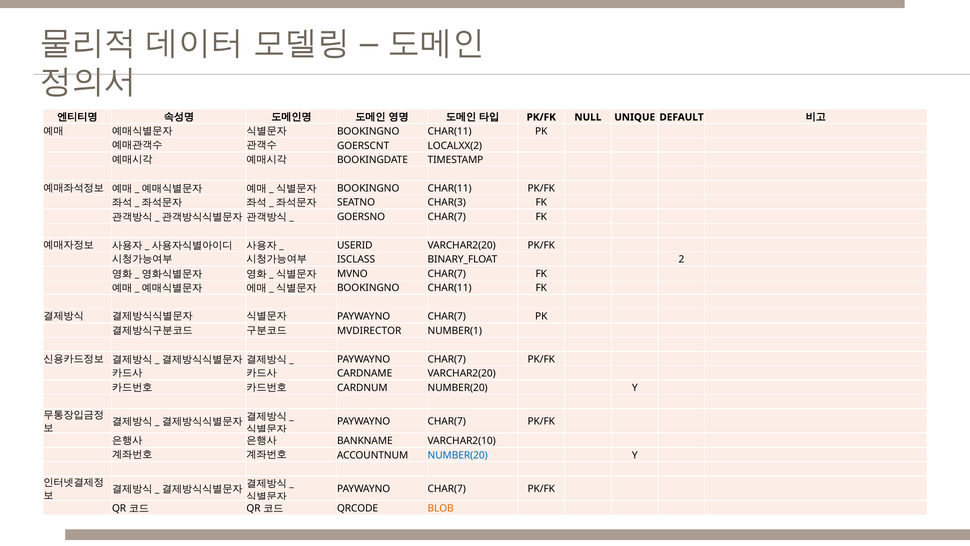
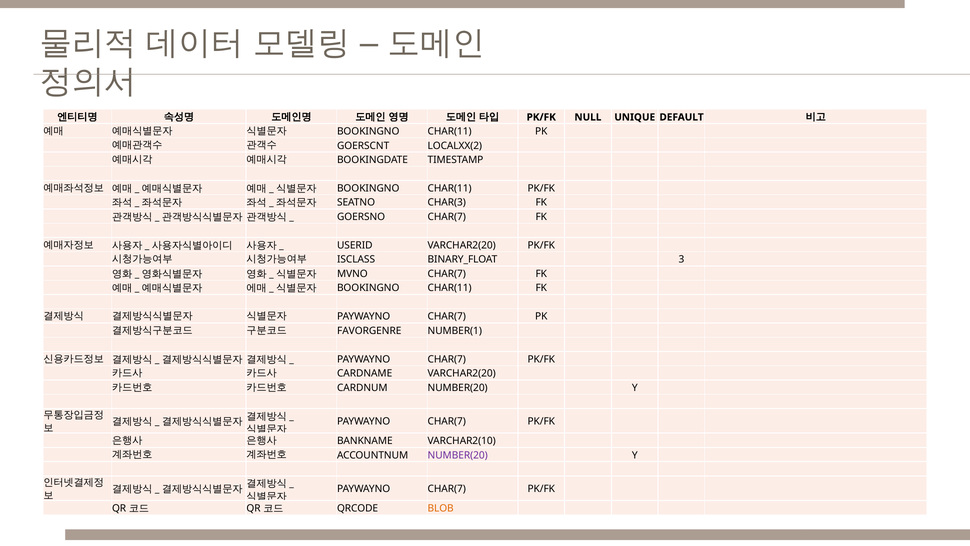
2: 2 -> 3 (681, 259)
MVDIRECTOR: MVDIRECTOR -> FAVORGENRE (369, 331)
NUMBER(20 colour: blue -> purple (458, 455)
